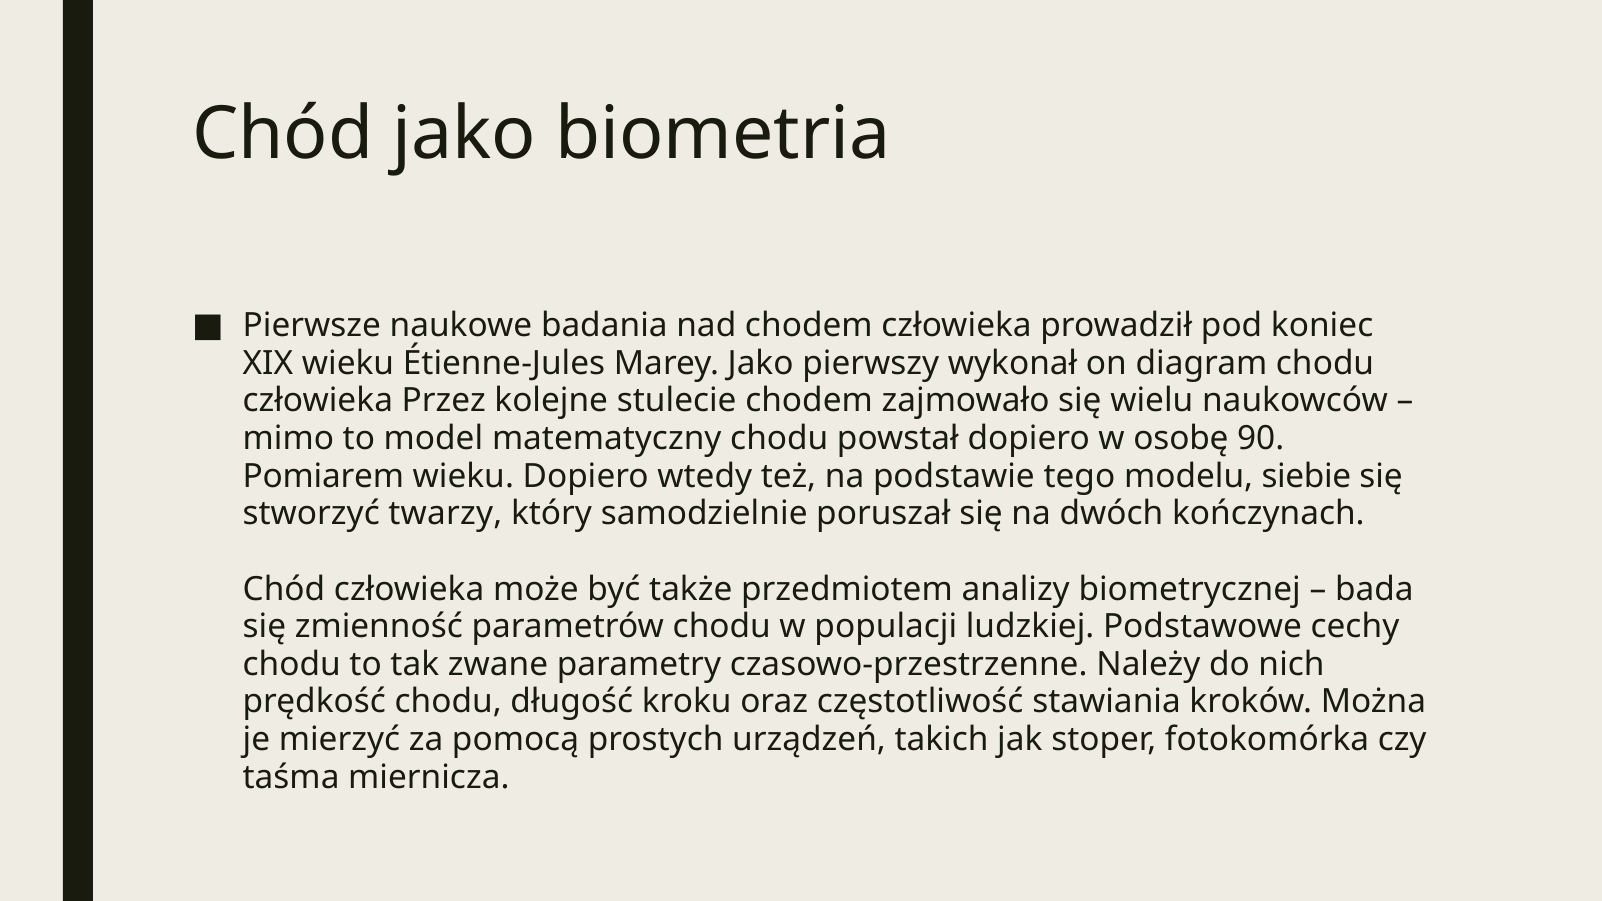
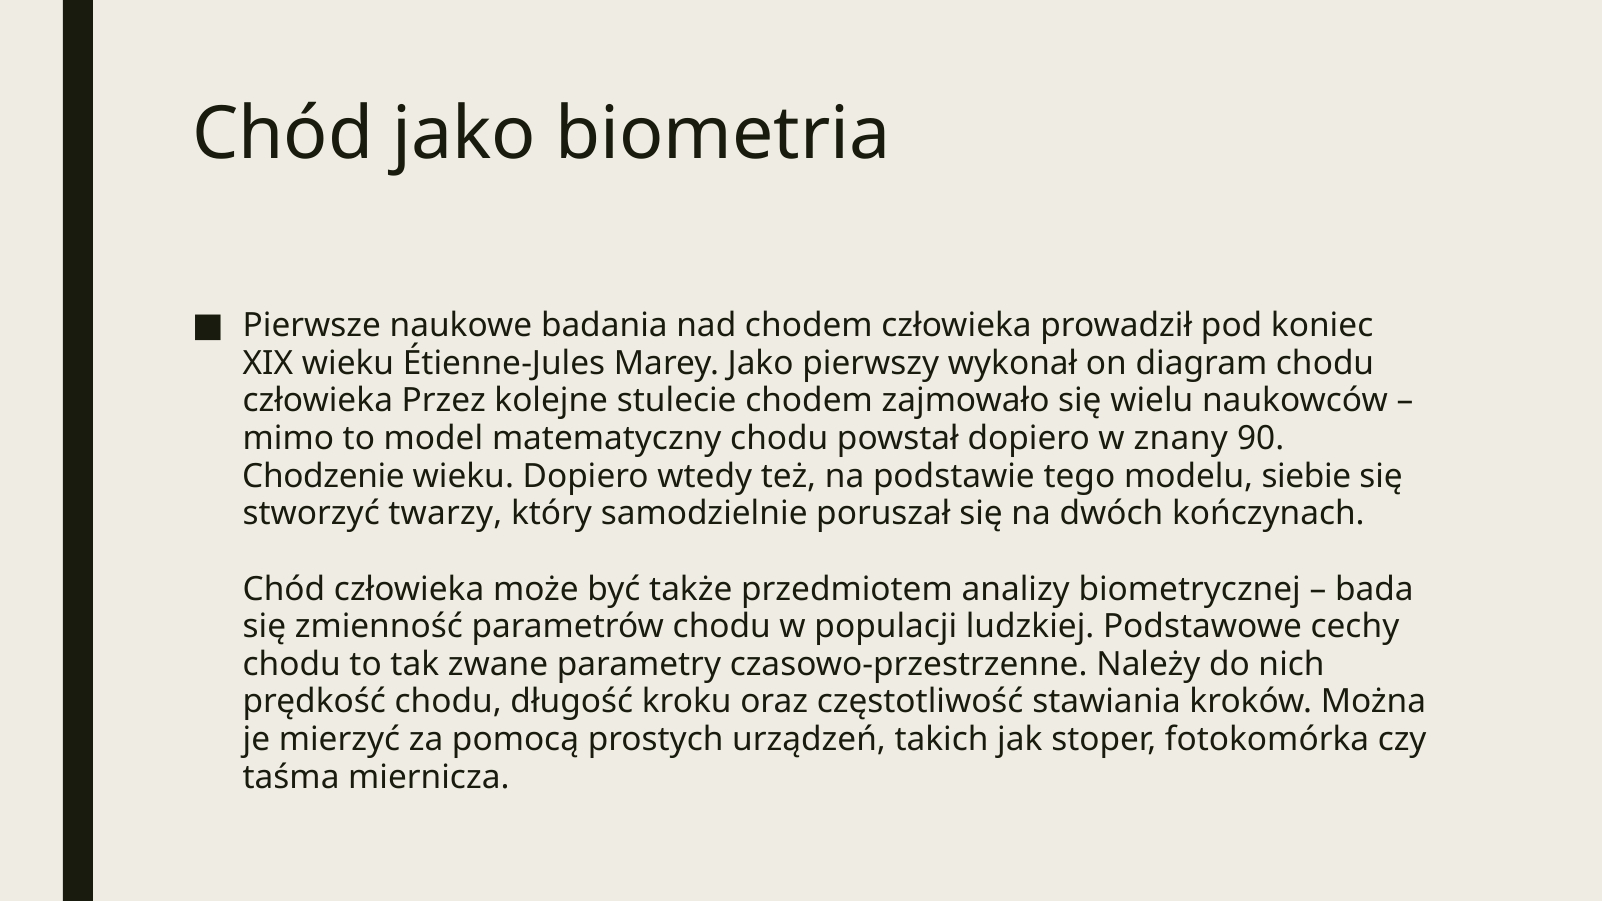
osobę: osobę -> znany (1181, 438)
Pomiarem: Pomiarem -> Chodzenie (323, 476)
